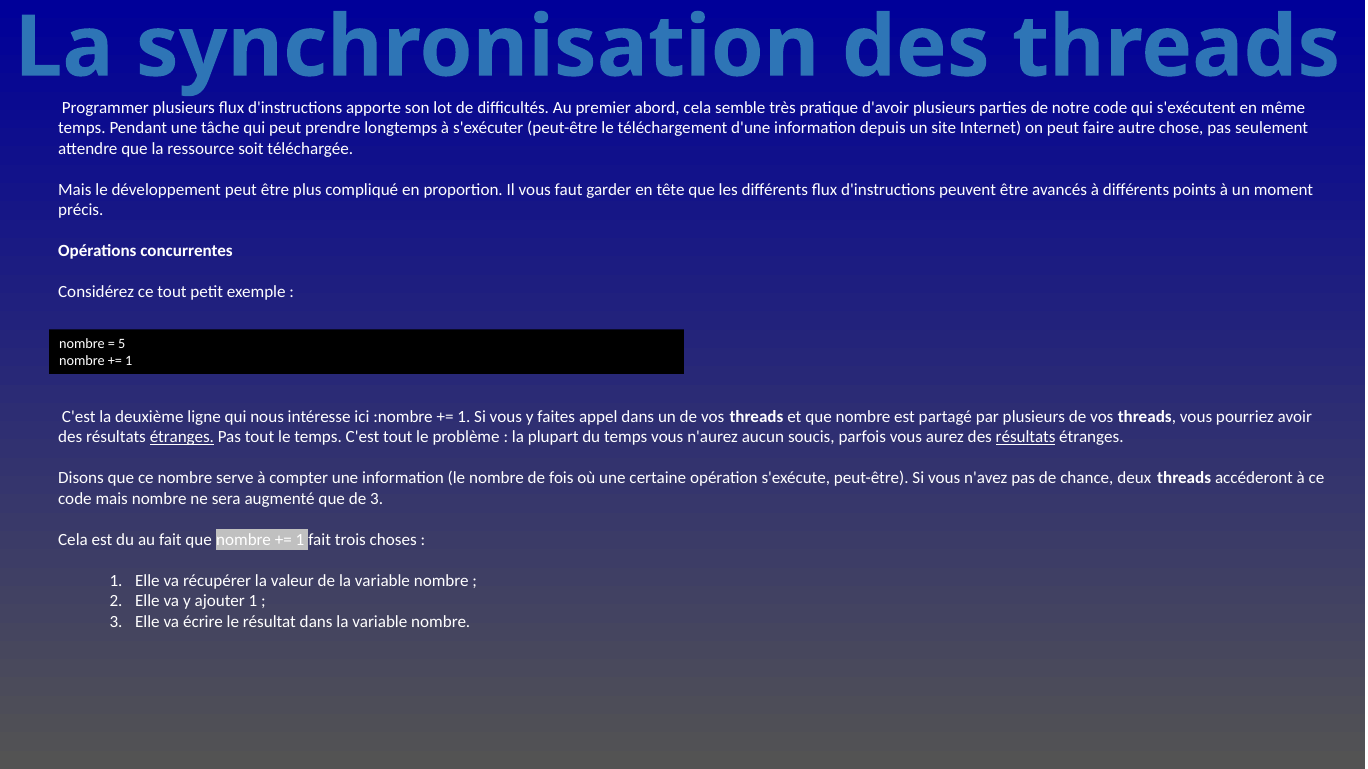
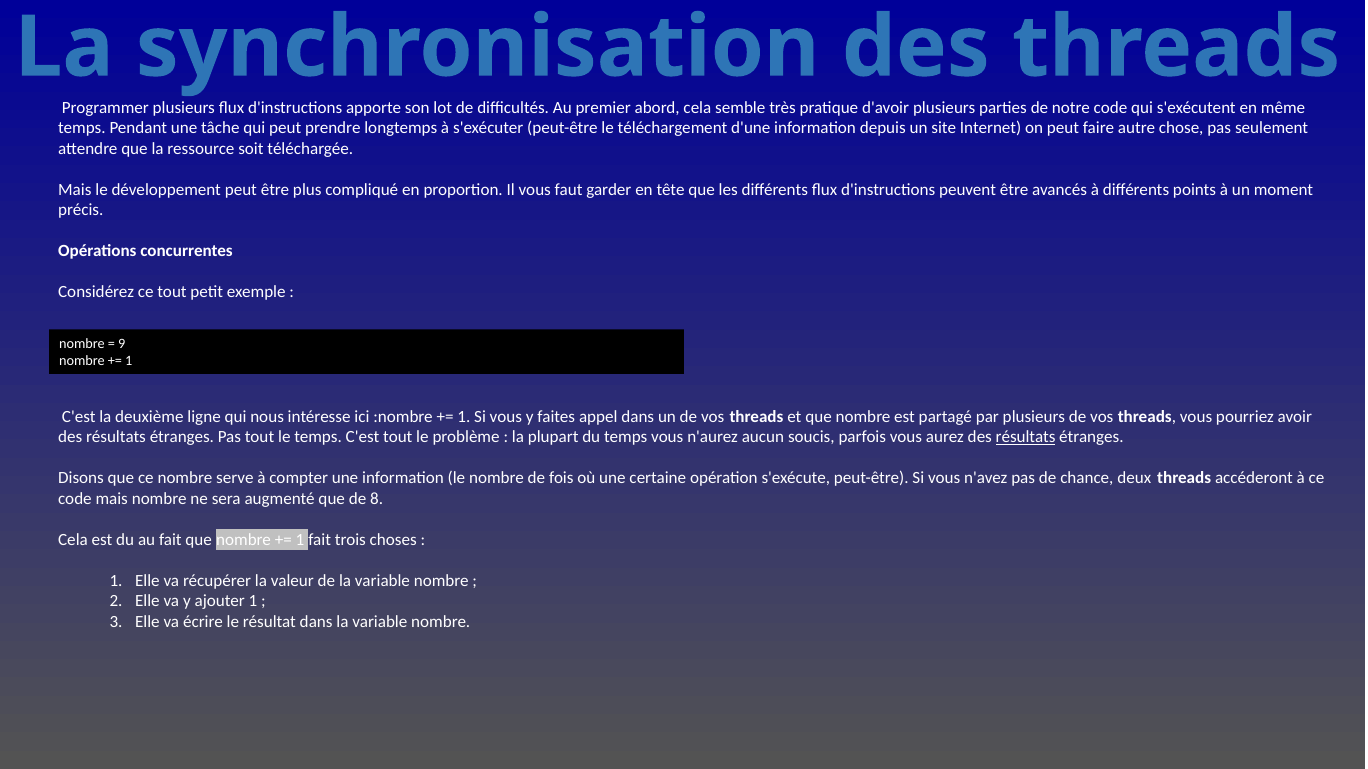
5: 5 -> 9 (122, 344)
étranges underline: present -> none (182, 437)
de 3: 3 -> 8 (377, 499)
